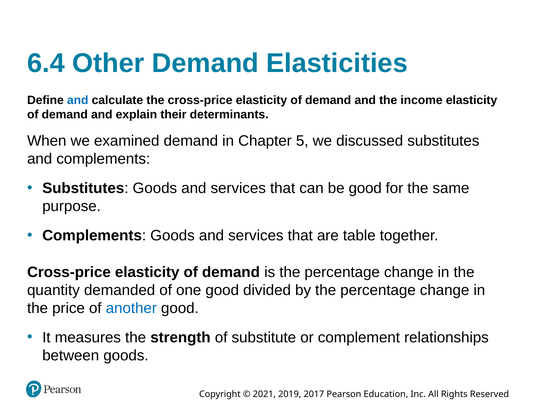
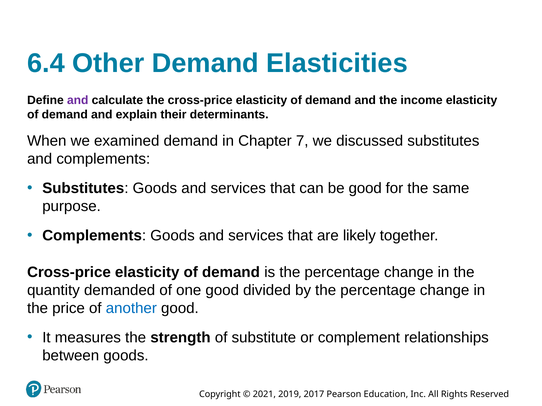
and colour: blue -> purple (78, 100)
5: 5 -> 7 (302, 141)
table: table -> likely (359, 236)
